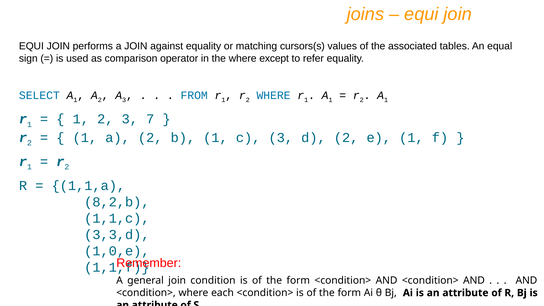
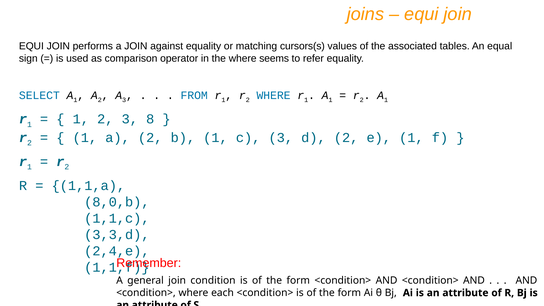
except: except -> seems (274, 58)
7: 7 -> 8 (150, 119)
8,2,b: 8,2,b -> 8,0,b (117, 202)
1,0,e: 1,0,e -> 2,4,e (117, 251)
